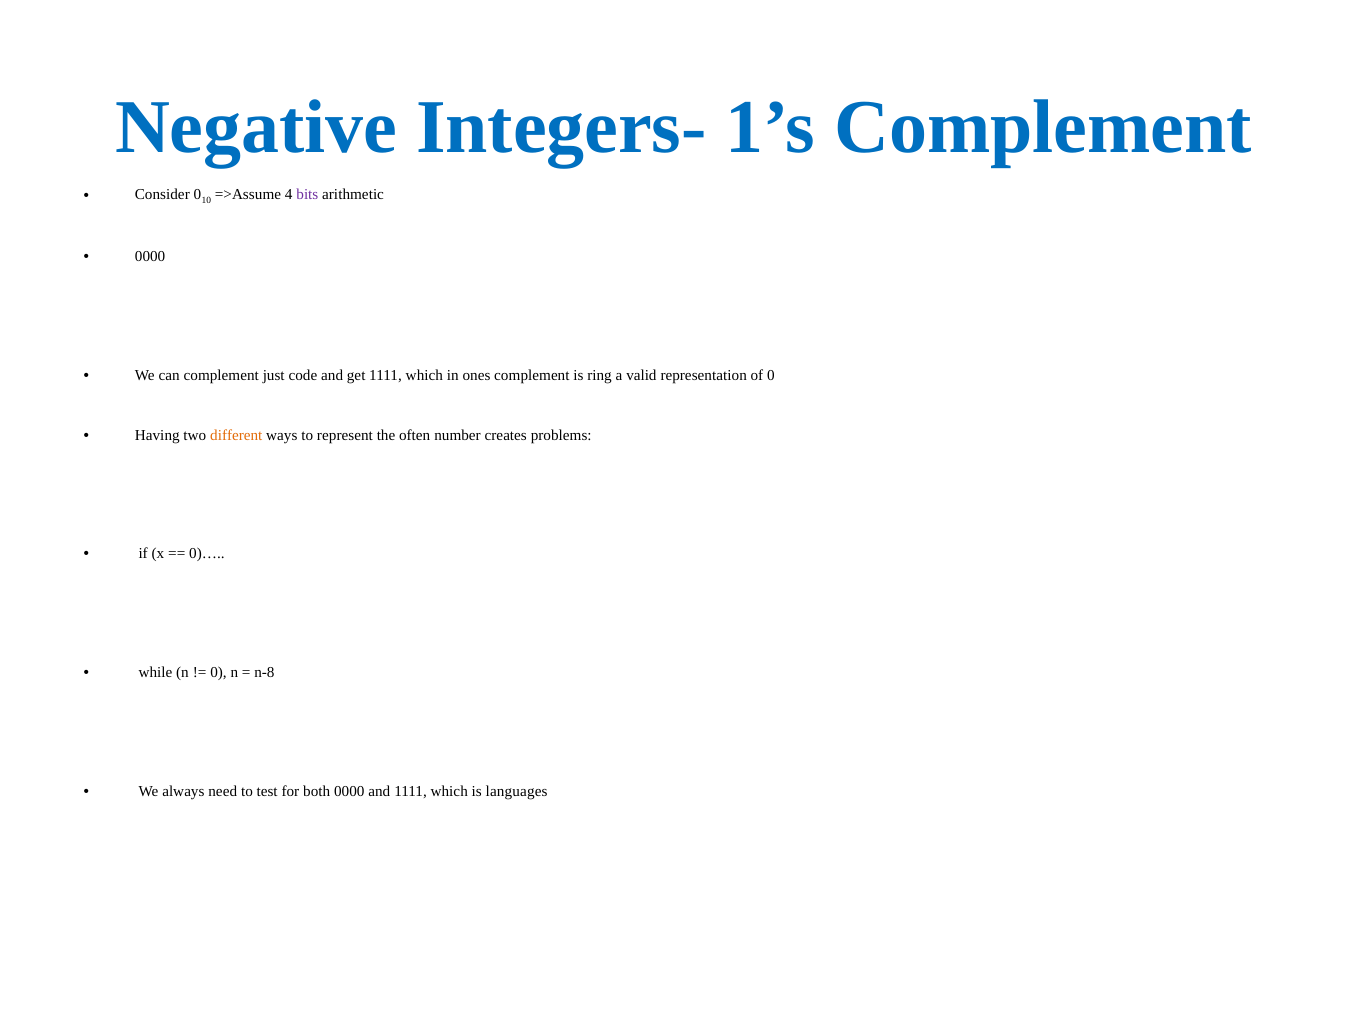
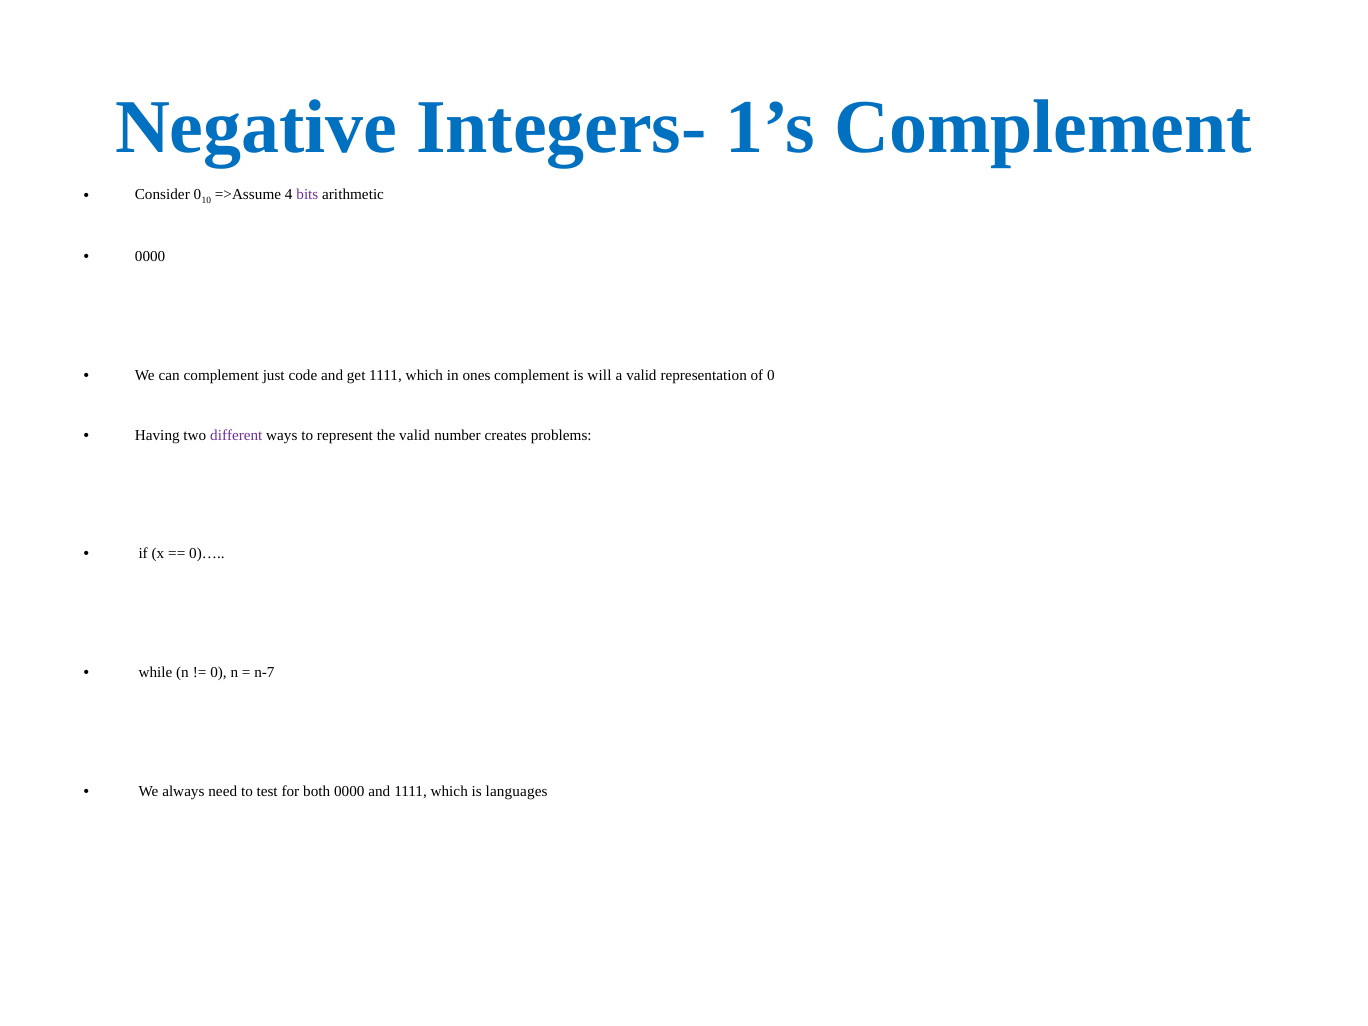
ring: ring -> will (600, 376)
different colour: orange -> purple (236, 435)
the often: often -> valid (415, 435)
n-8: n-8 -> n-7 (265, 673)
